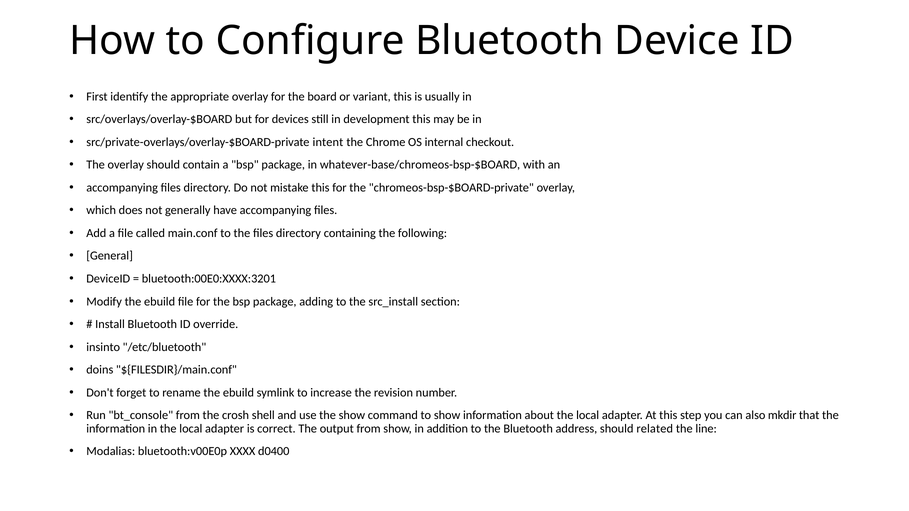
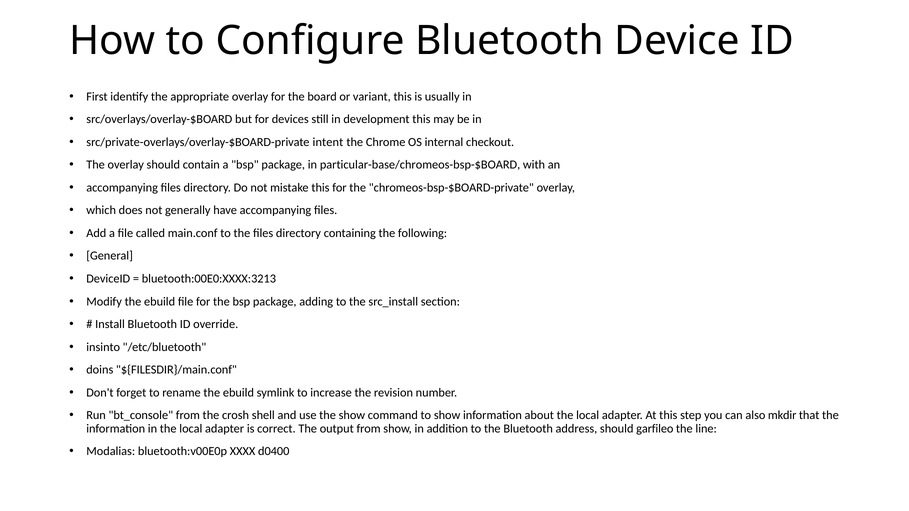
whatever-base/chromeos-bsp-$BOARD: whatever-base/chromeos-bsp-$BOARD -> particular-base/chromeos-bsp-$BOARD (420, 165)
bluetooth:00E0:XXXX:3201: bluetooth:00E0:XXXX:3201 -> bluetooth:00E0:XXXX:3213 (209, 279)
related: related -> garfileo (655, 429)
